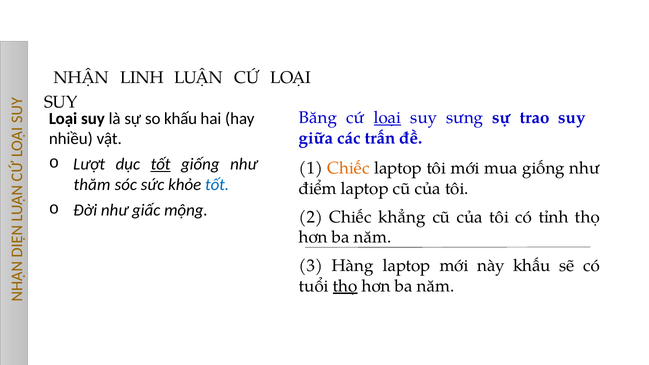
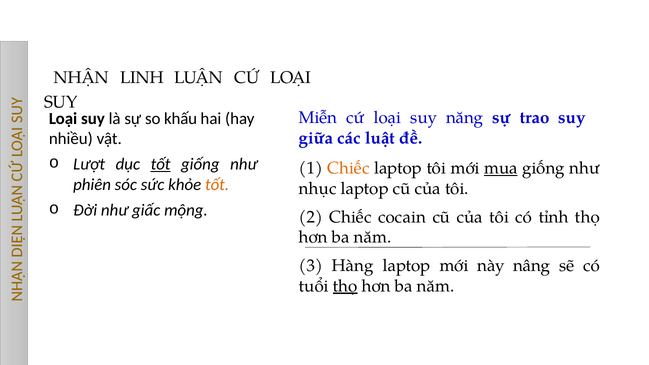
Băng: Băng -> Miễn (318, 118)
loại underline: present -> none (388, 118)
sưng: sưng -> năng (465, 118)
trấn: trấn -> luật (380, 138)
mua underline: none -> present (501, 168)
thăm: thăm -> phiên (92, 185)
tốt colour: blue -> orange (217, 185)
điểm: điểm -> nhục (318, 189)
khẳng: khẳng -> cocain (402, 217)
này khấu: khấu -> nâng (532, 266)
